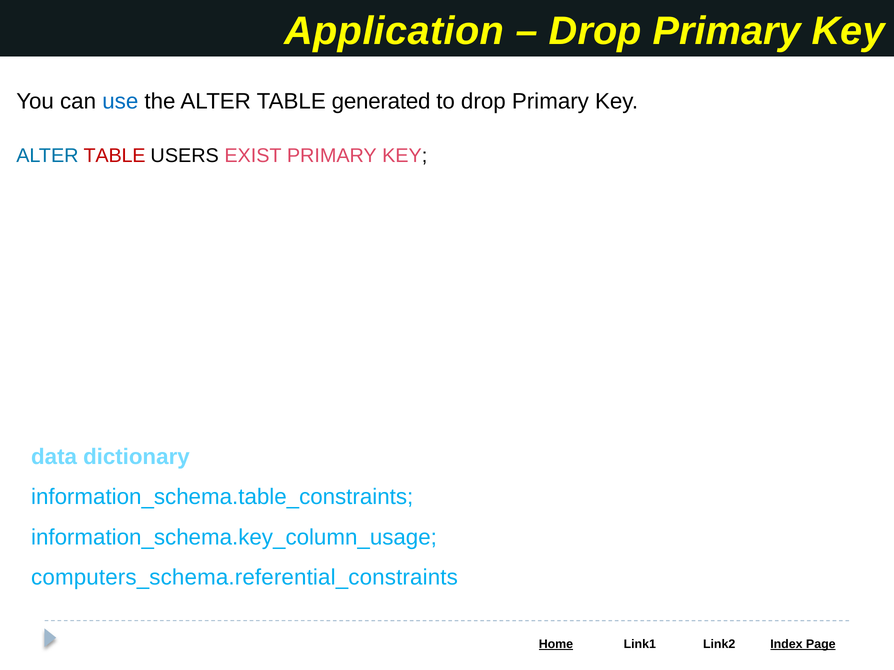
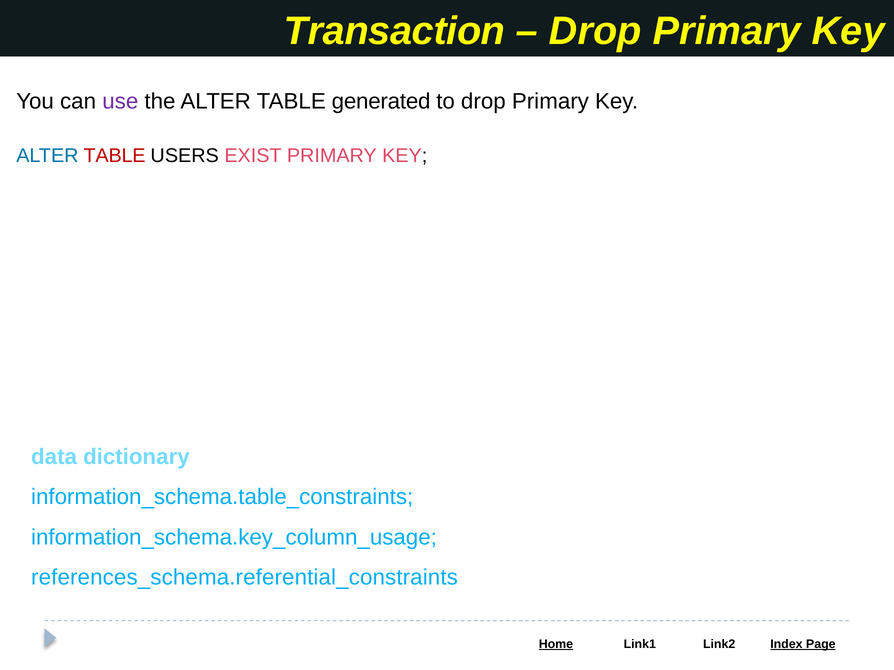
Application: Application -> Transaction (395, 31)
use colour: blue -> purple (120, 101)
computers_schema.referential_constraints: computers_schema.referential_constraints -> references_schema.referential_constraints (244, 578)
